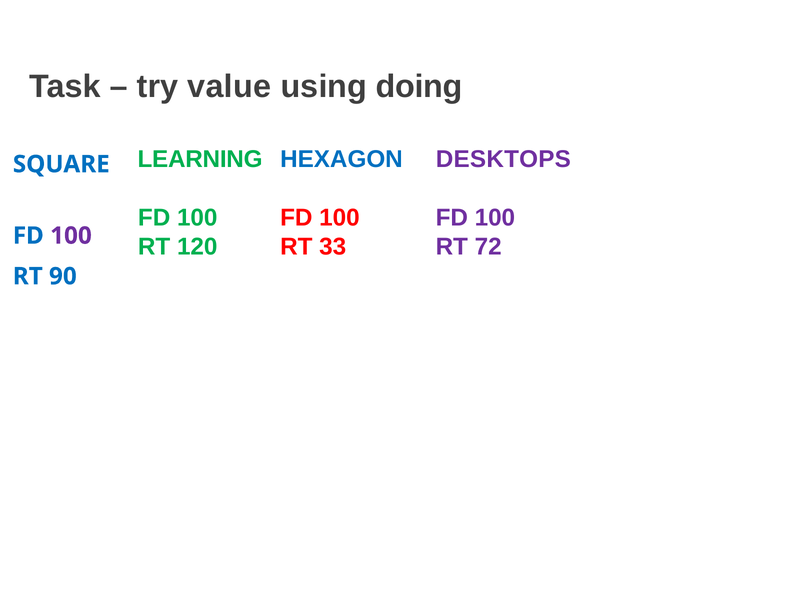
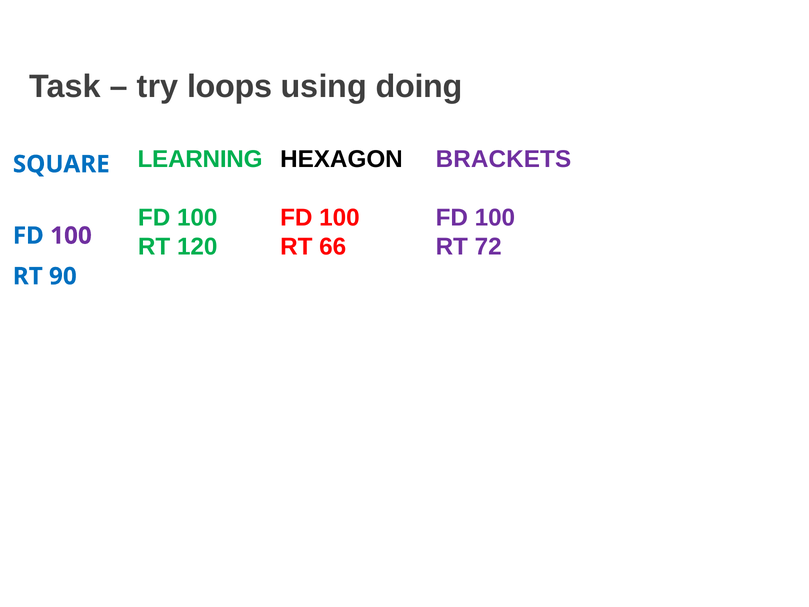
value: value -> loops (230, 86)
HEXAGON colour: blue -> black (341, 159)
DESKTOPS: DESKTOPS -> BRACKETS (503, 159)
33: 33 -> 66 (333, 247)
